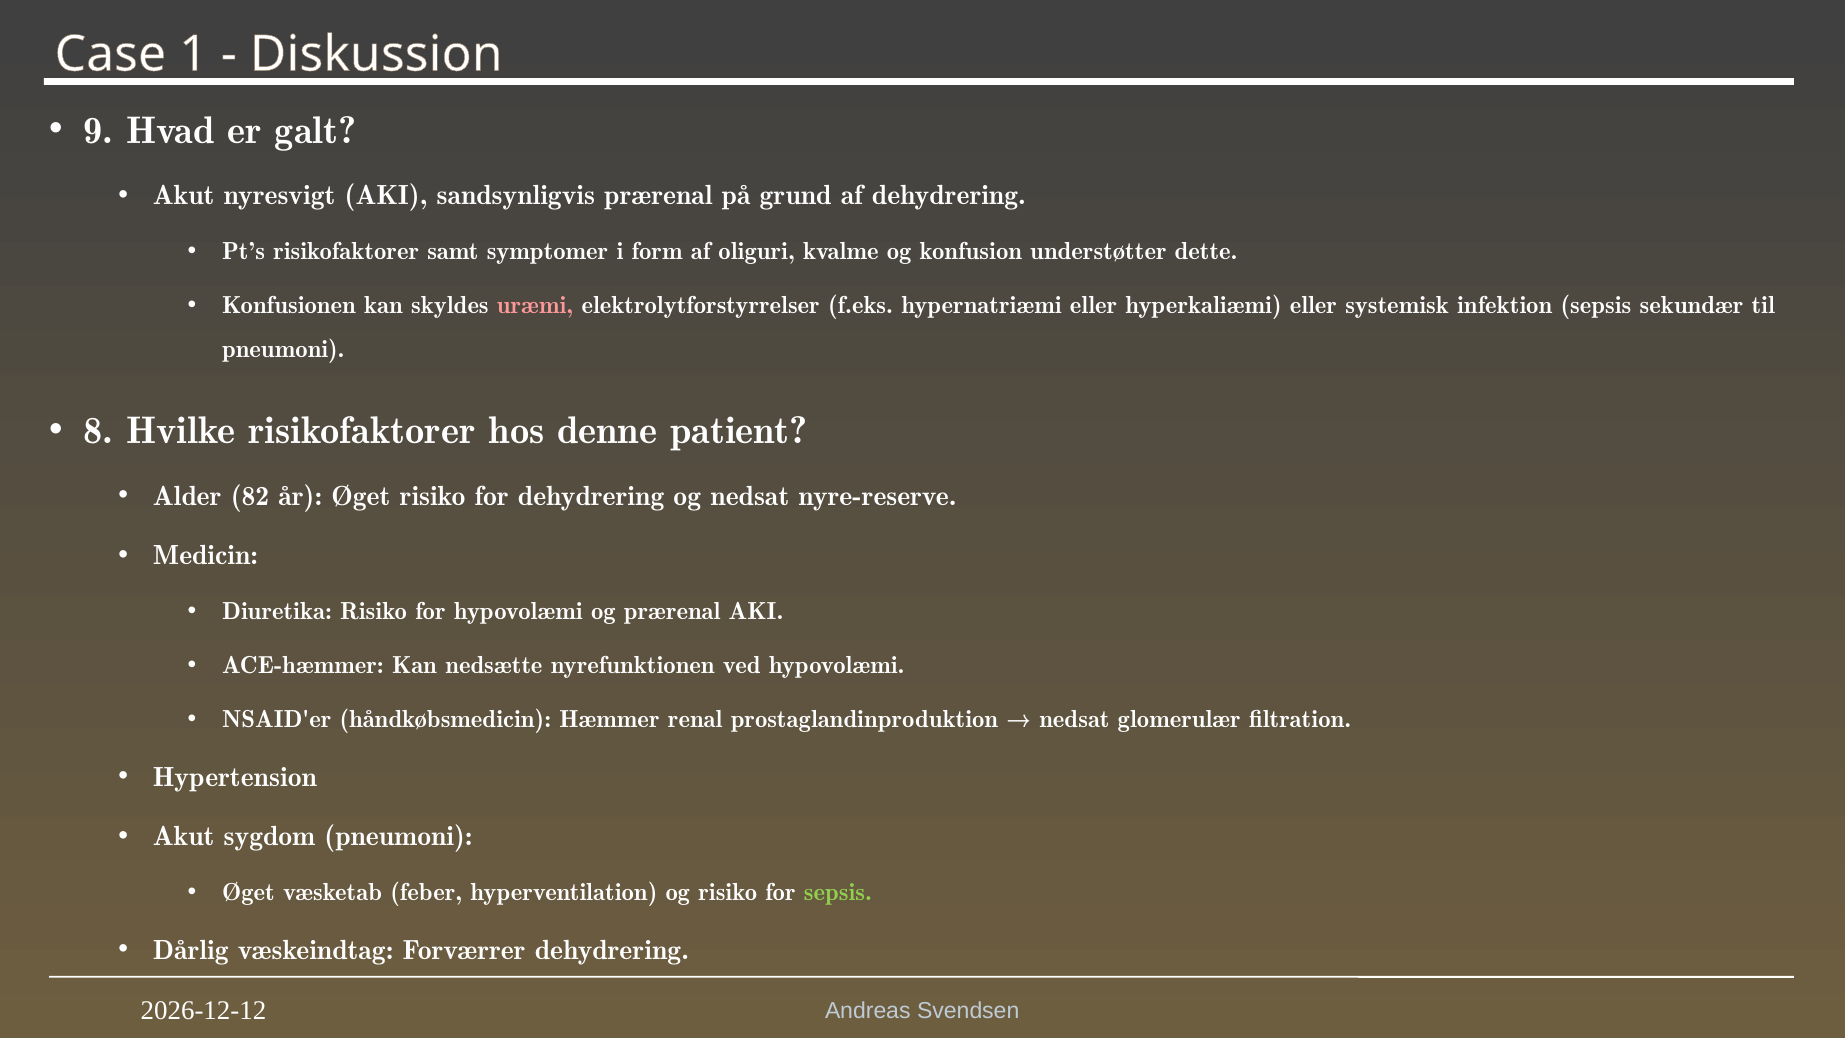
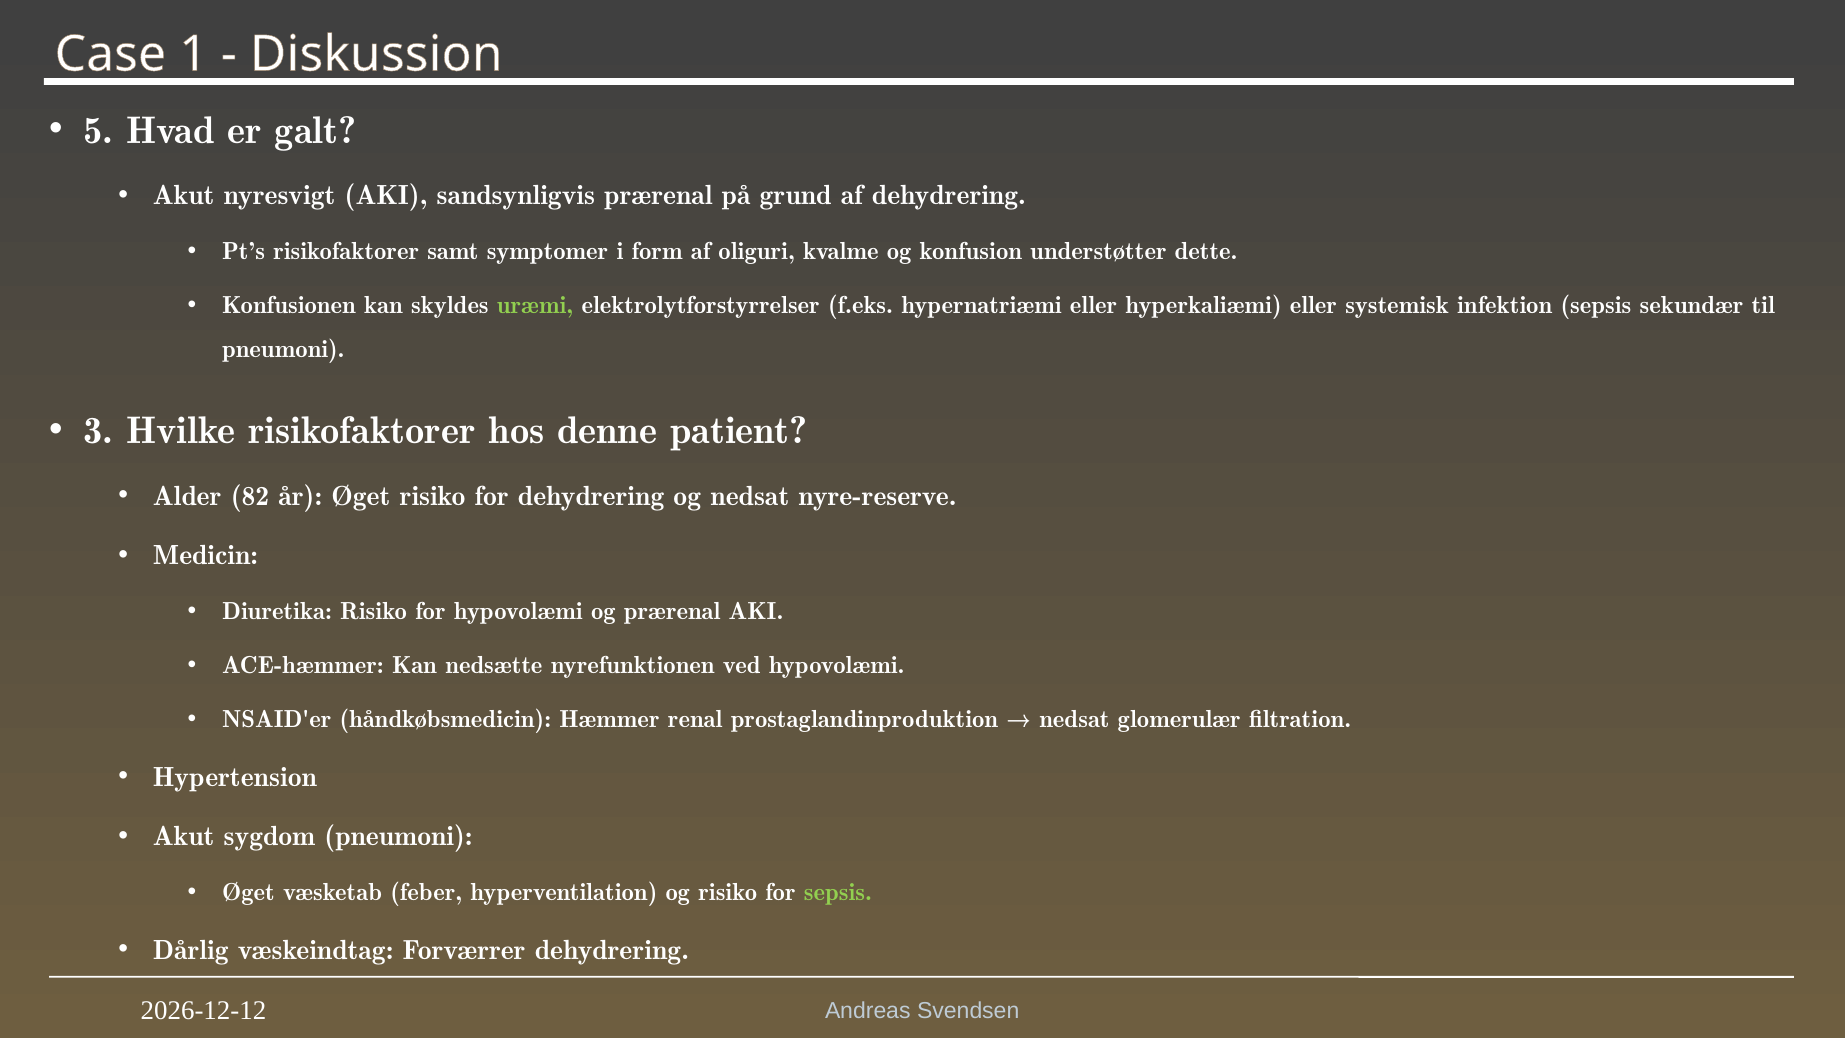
9: 9 -> 5 (99, 130)
uræmi colour: pink -> light green (535, 305)
8: 8 -> 3 (99, 431)
